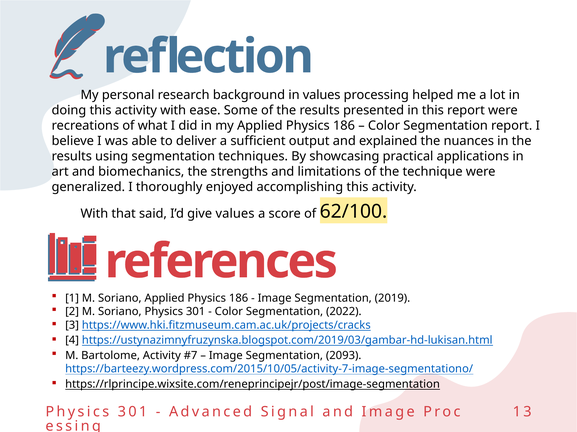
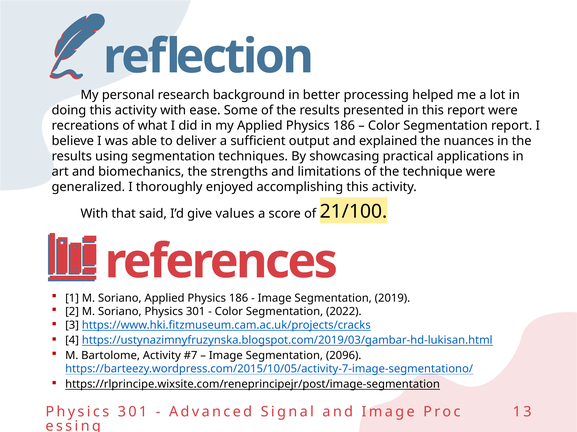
values: values -> better (322, 95)
62/100: 62/100 -> 21/100 (354, 212)
2093: 2093 -> 2096 (344, 356)
